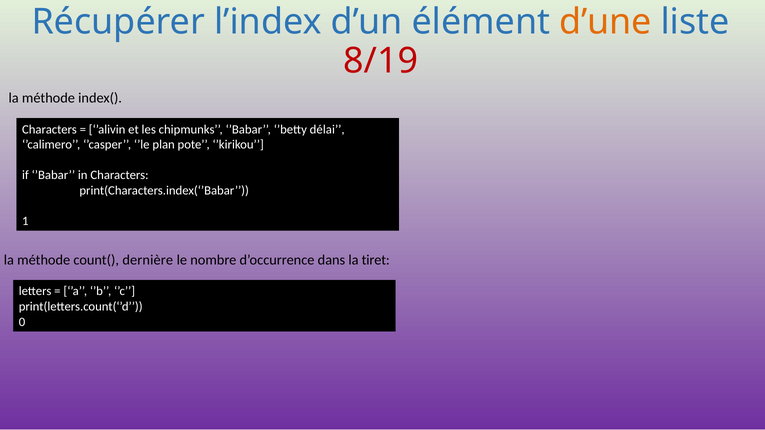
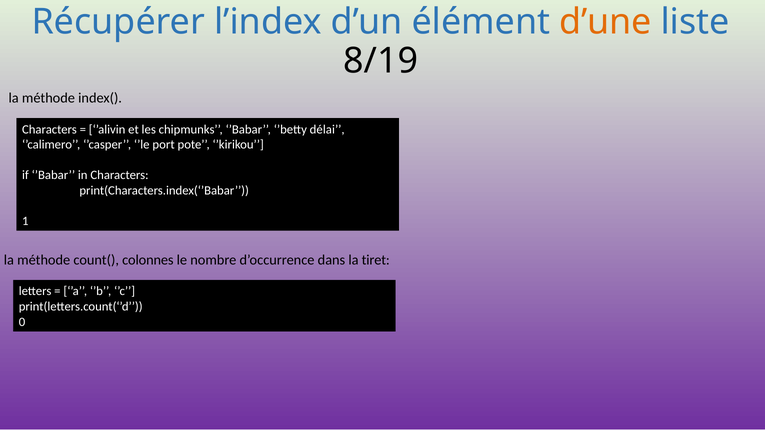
8/19 colour: red -> black (381, 61)
plan: plan -> port (164, 145)
dernière: dernière -> colonnes (148, 260)
